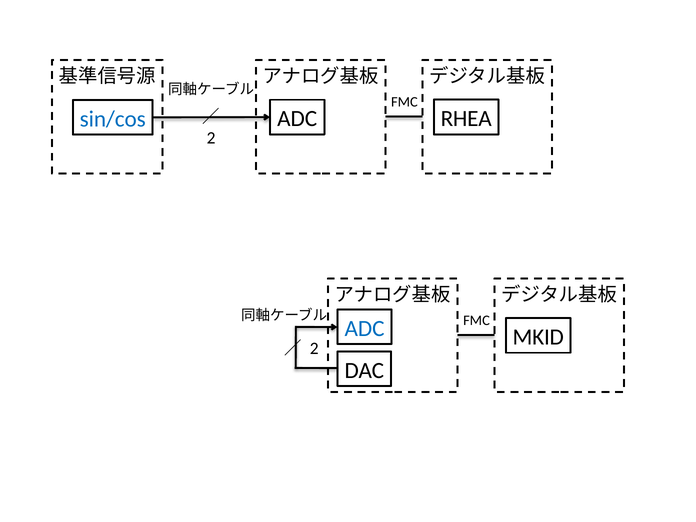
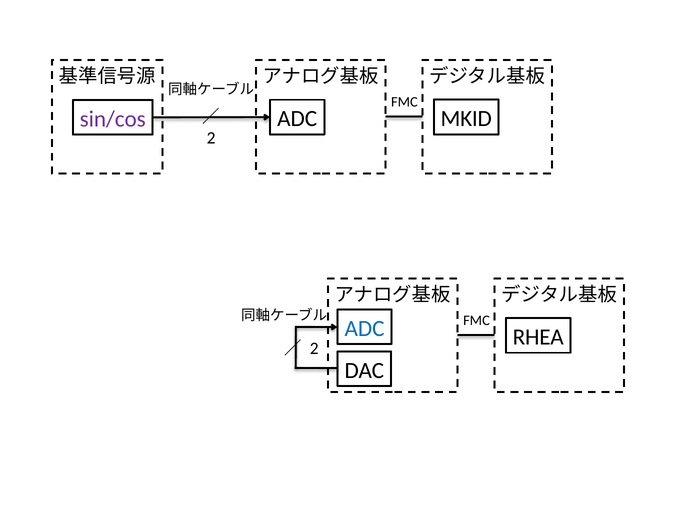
RHEA: RHEA -> MKID (466, 119)
sin/cos colour: blue -> purple (113, 119)
MKID: MKID -> RHEA (538, 337)
